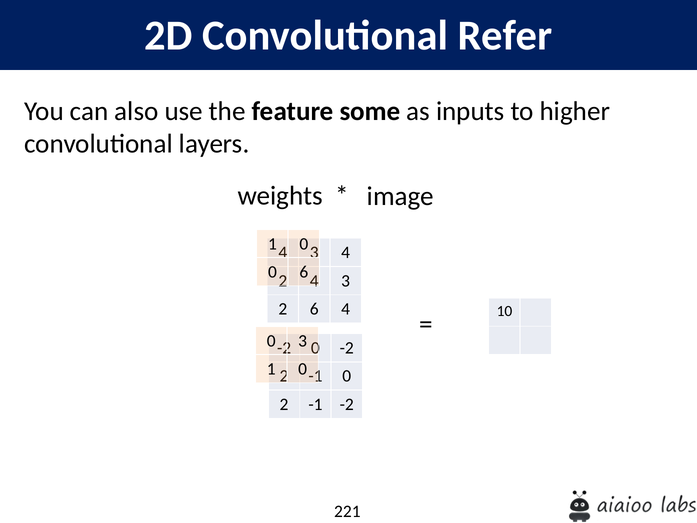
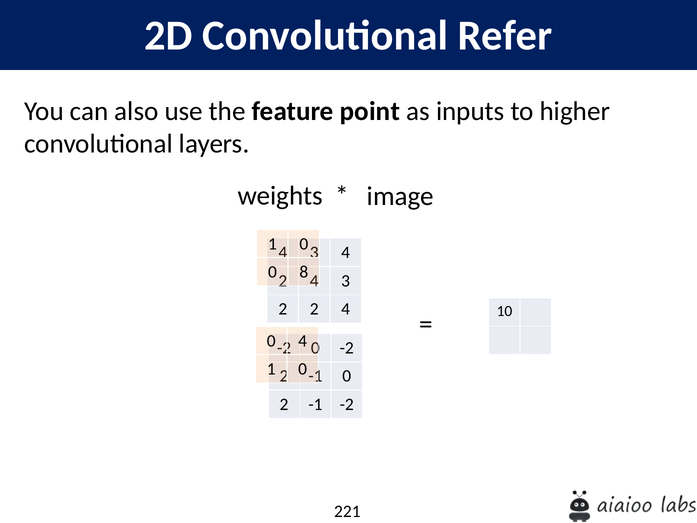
some: some -> point (370, 111)
0 6: 6 -> 8 (304, 272)
2 6: 6 -> 2 (314, 309)
0 3: 3 -> 4 (303, 341)
